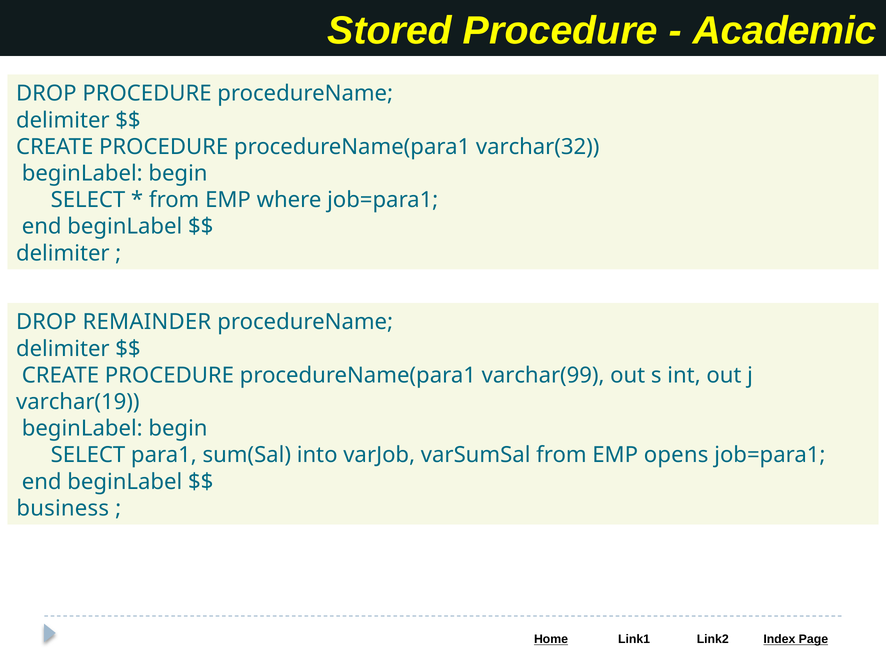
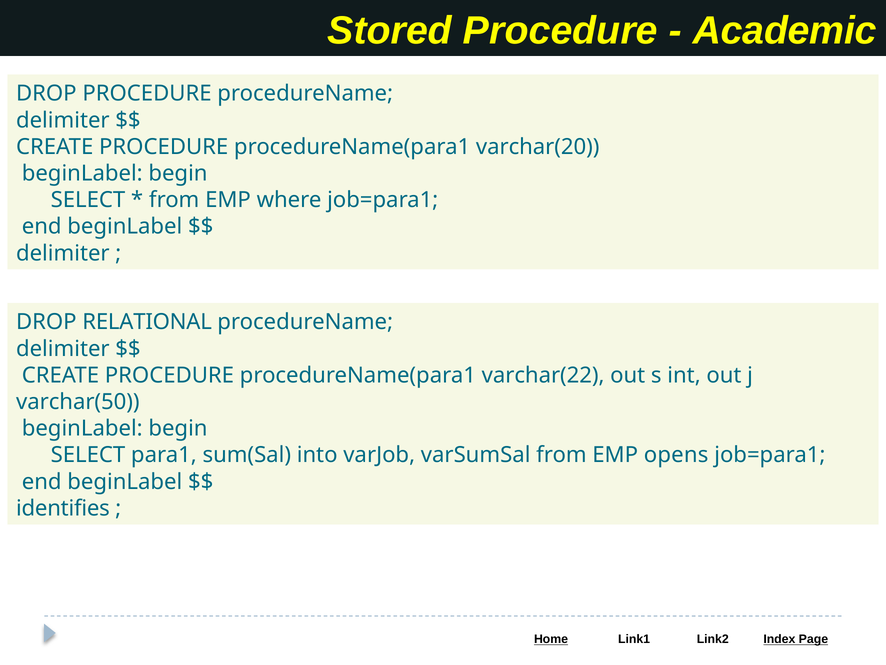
varchar(32: varchar(32 -> varchar(20 (538, 147)
REMAINDER: REMAINDER -> RELATIONAL (147, 322)
varchar(99: varchar(99 -> varchar(22 (543, 375)
varchar(19: varchar(19 -> varchar(50 (78, 402)
business: business -> identifies (63, 508)
